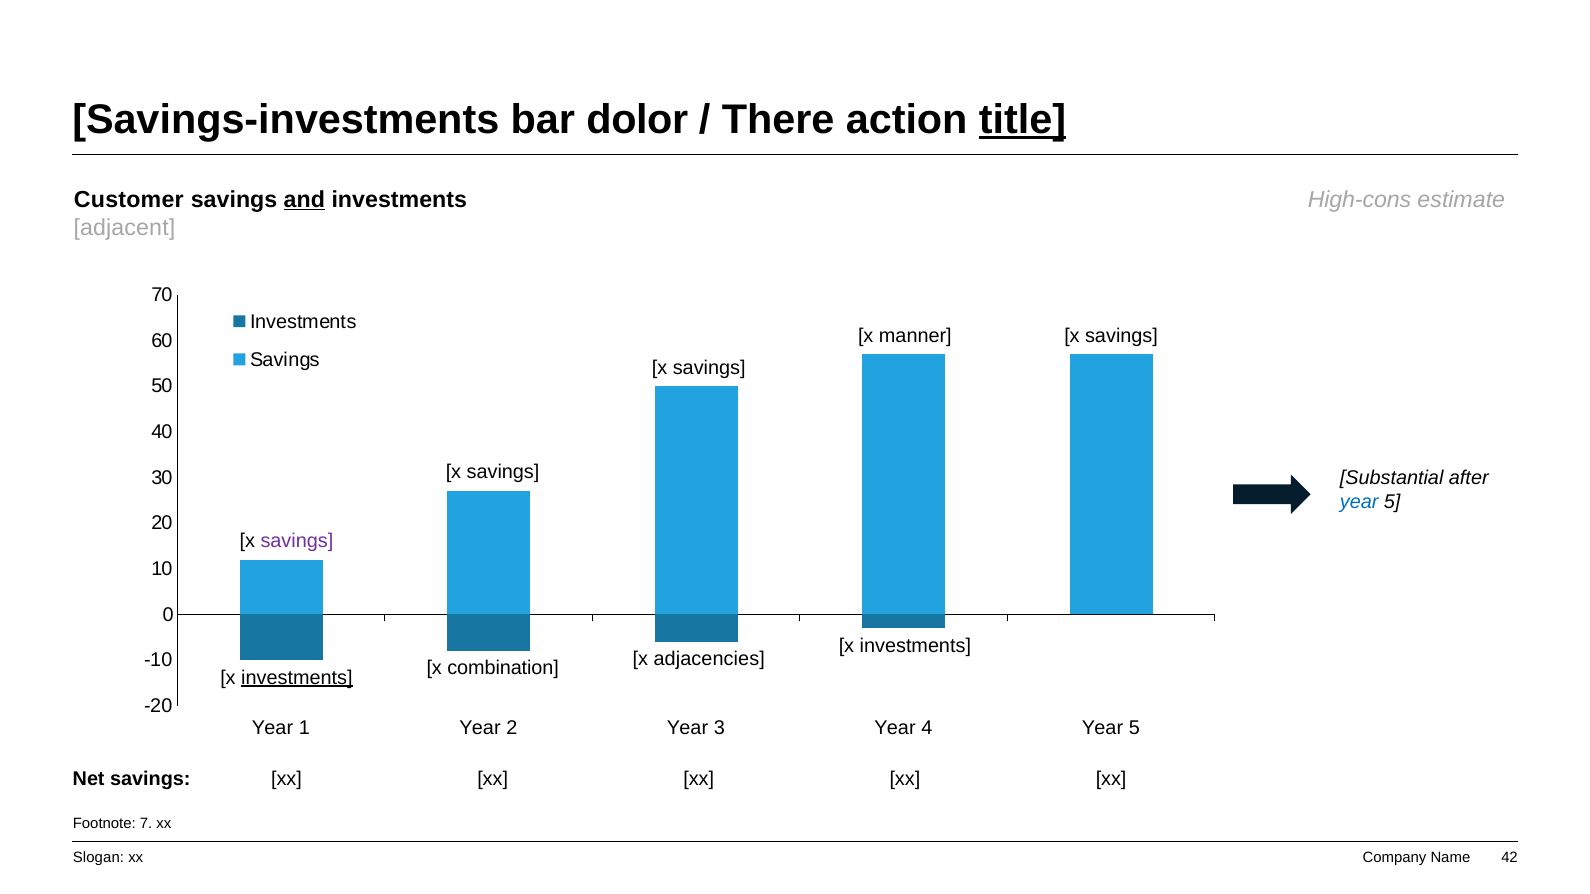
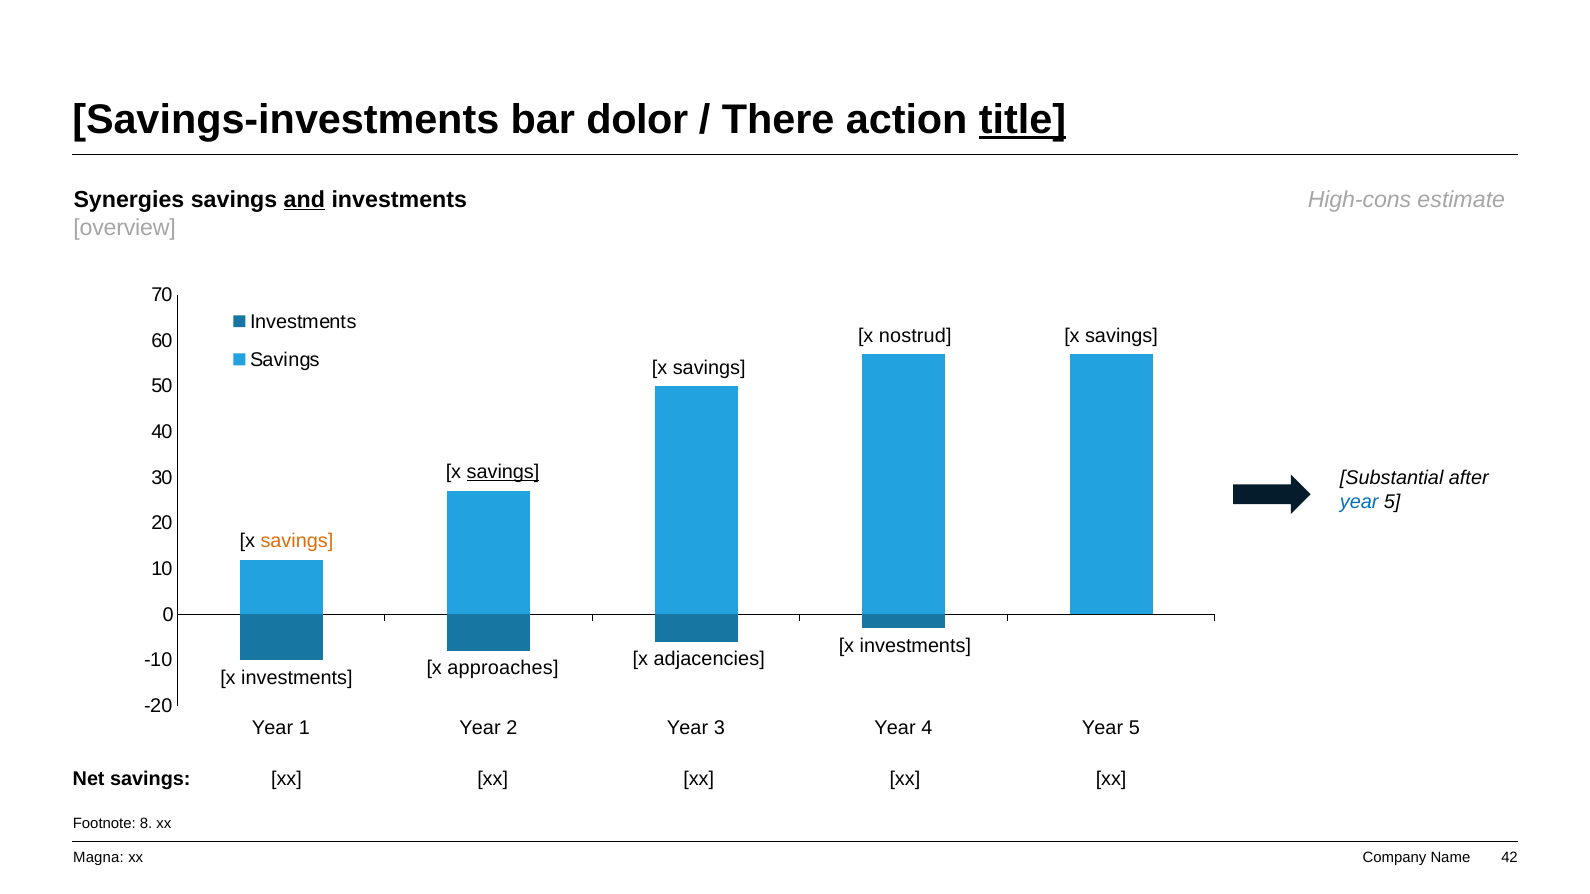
Customer: Customer -> Synergies (129, 200)
adjacent: adjacent -> overview (125, 228)
manner: manner -> nostrud (915, 336)
savings underline: none -> present (503, 472)
savings colour: purple -> orange (297, 542)
investments underline: present -> none (297, 678)
combination: combination -> approaches (503, 668)
7: 7 -> 8 (146, 824)
Slogan: Slogan -> Magna (98, 858)
